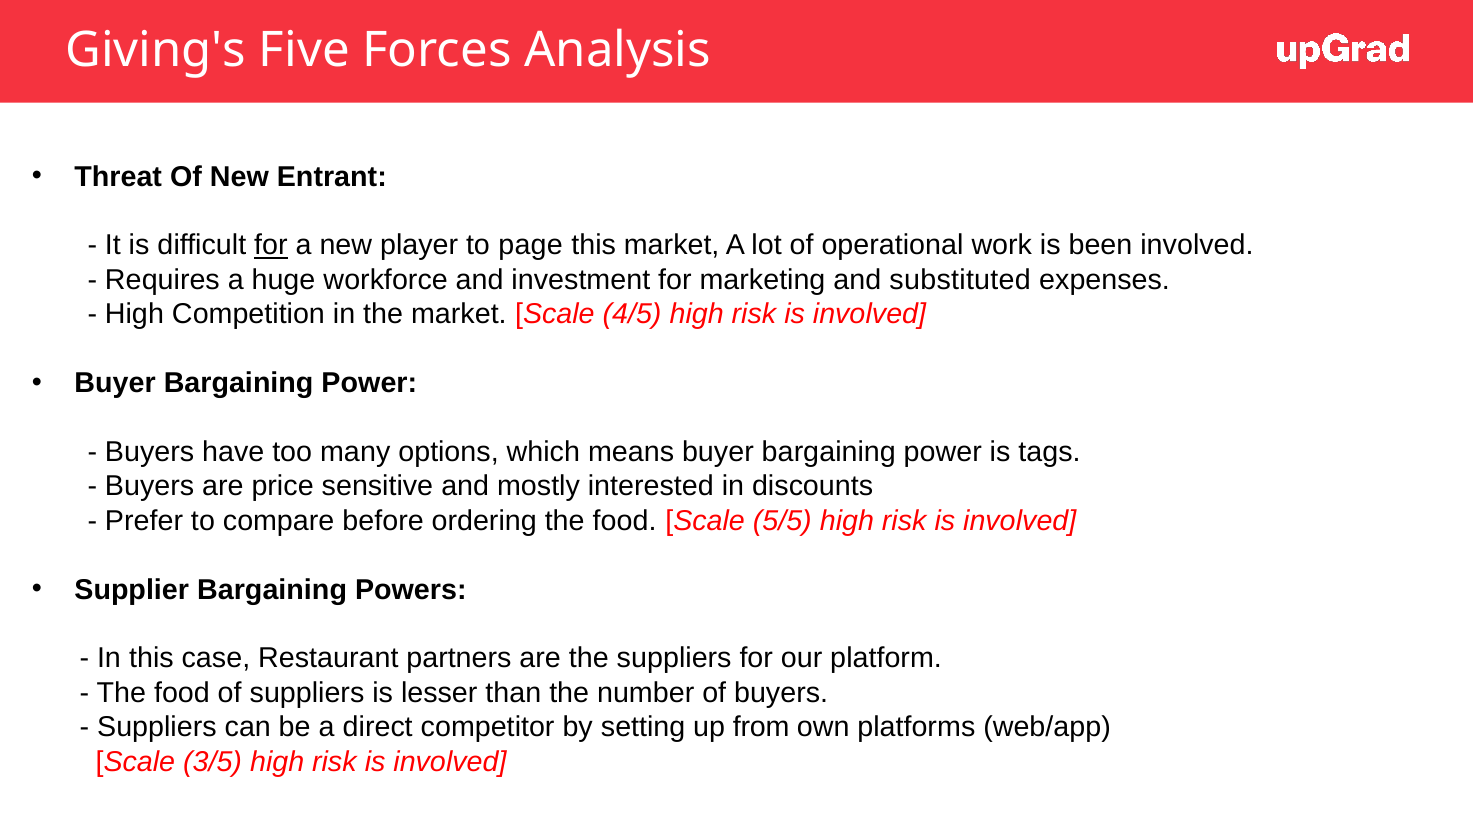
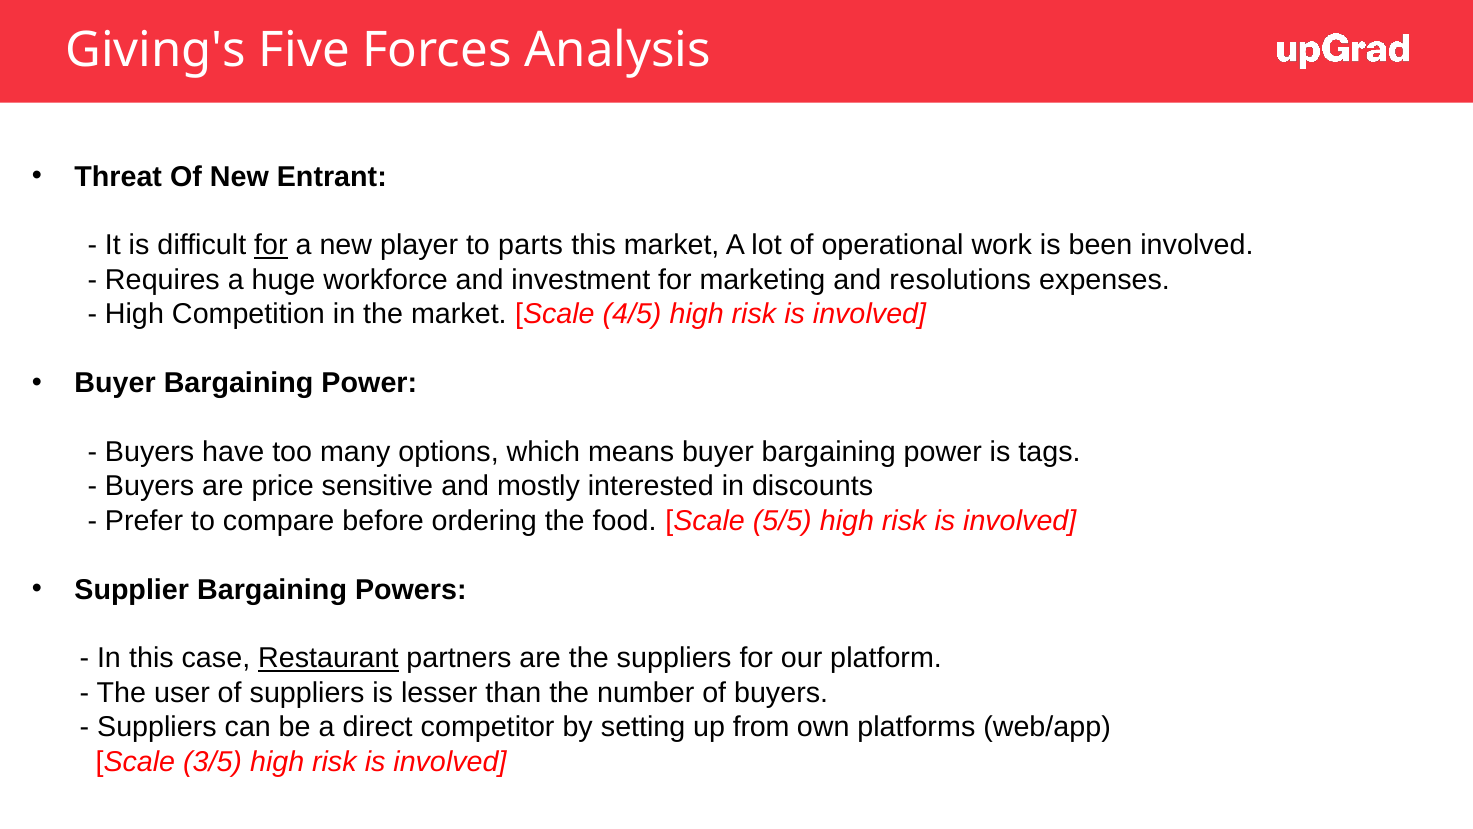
page: page -> parts (531, 245)
substituted: substituted -> resolutions (960, 280)
Restaurant underline: none -> present (328, 658)
food: food -> user (182, 692)
